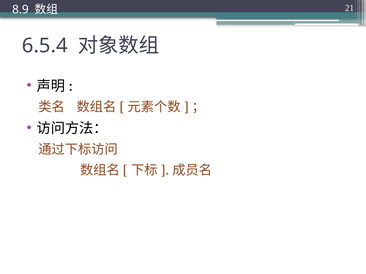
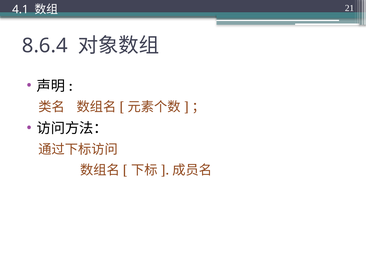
8.9: 8.9 -> 4.1 (20, 10)
6.5.4: 6.5.4 -> 8.6.4 (45, 46)
